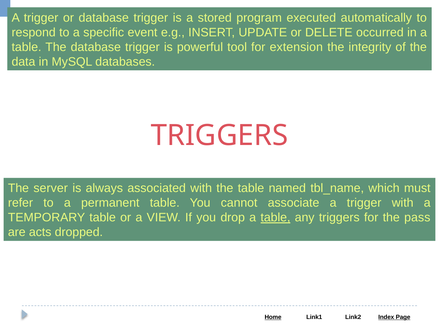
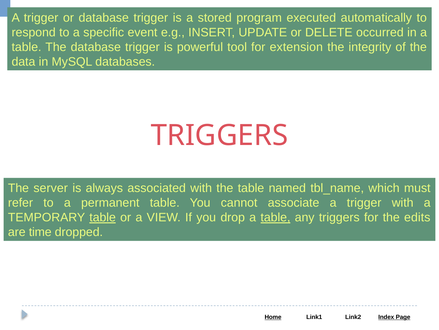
table underline: none -> present (103, 217)
pass: pass -> edits (417, 217)
acts: acts -> time (40, 232)
